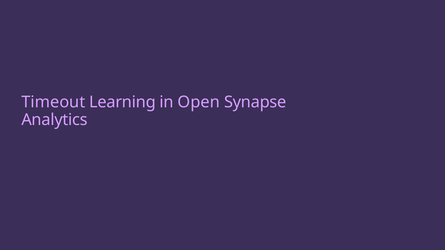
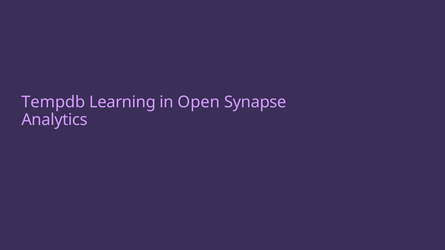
Timeout: Timeout -> Tempdb (53, 102)
